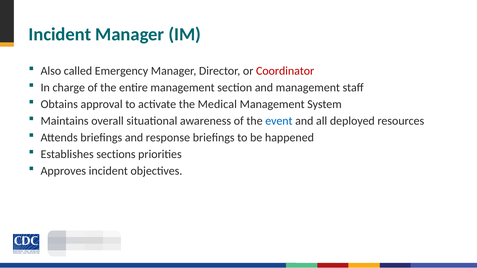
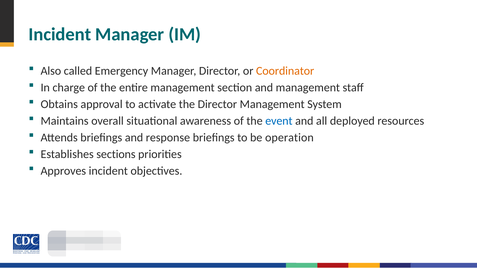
Coordinator colour: red -> orange (285, 71)
the Medical: Medical -> Director (217, 104)
happened: happened -> operation (289, 138)
